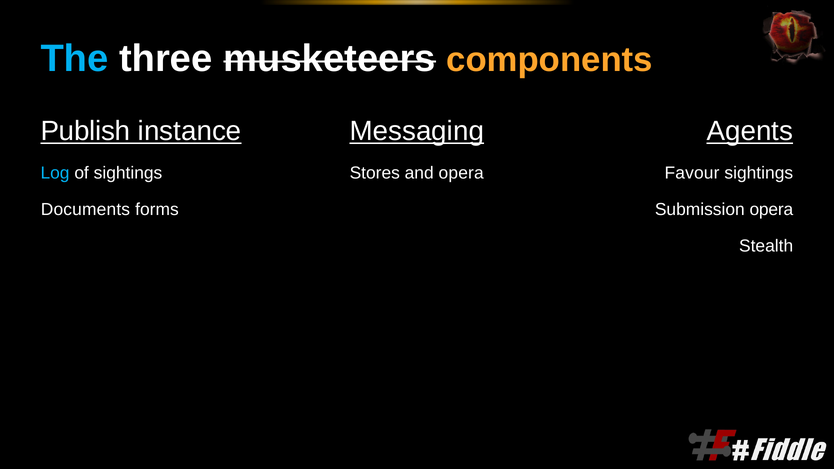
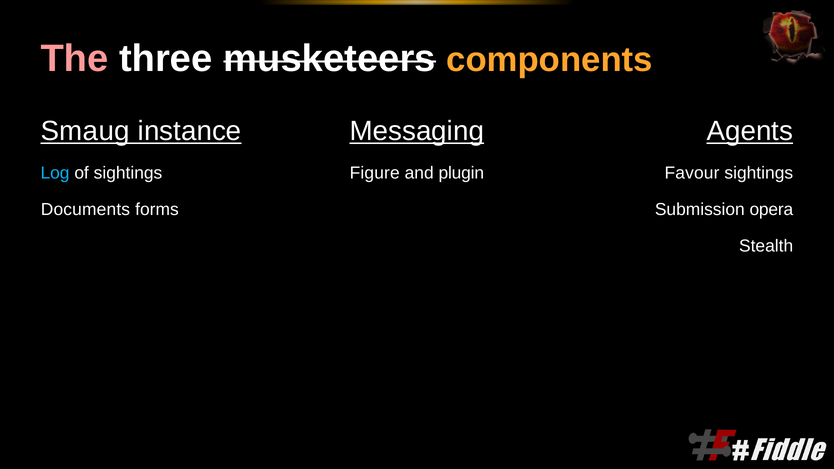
The colour: light blue -> pink (75, 59)
Publish: Publish -> Smaug (85, 131)
Stores: Stores -> Figure (375, 173)
and opera: opera -> plugin (461, 173)
